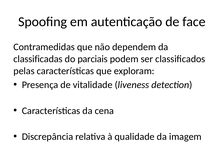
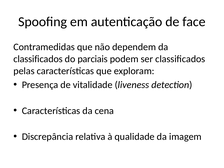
classificadas: classificadas -> classificados (38, 59)
